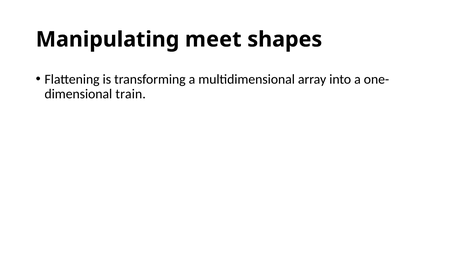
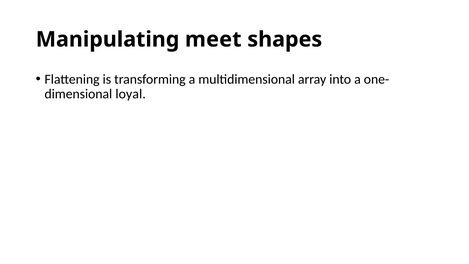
train: train -> loyal (131, 94)
